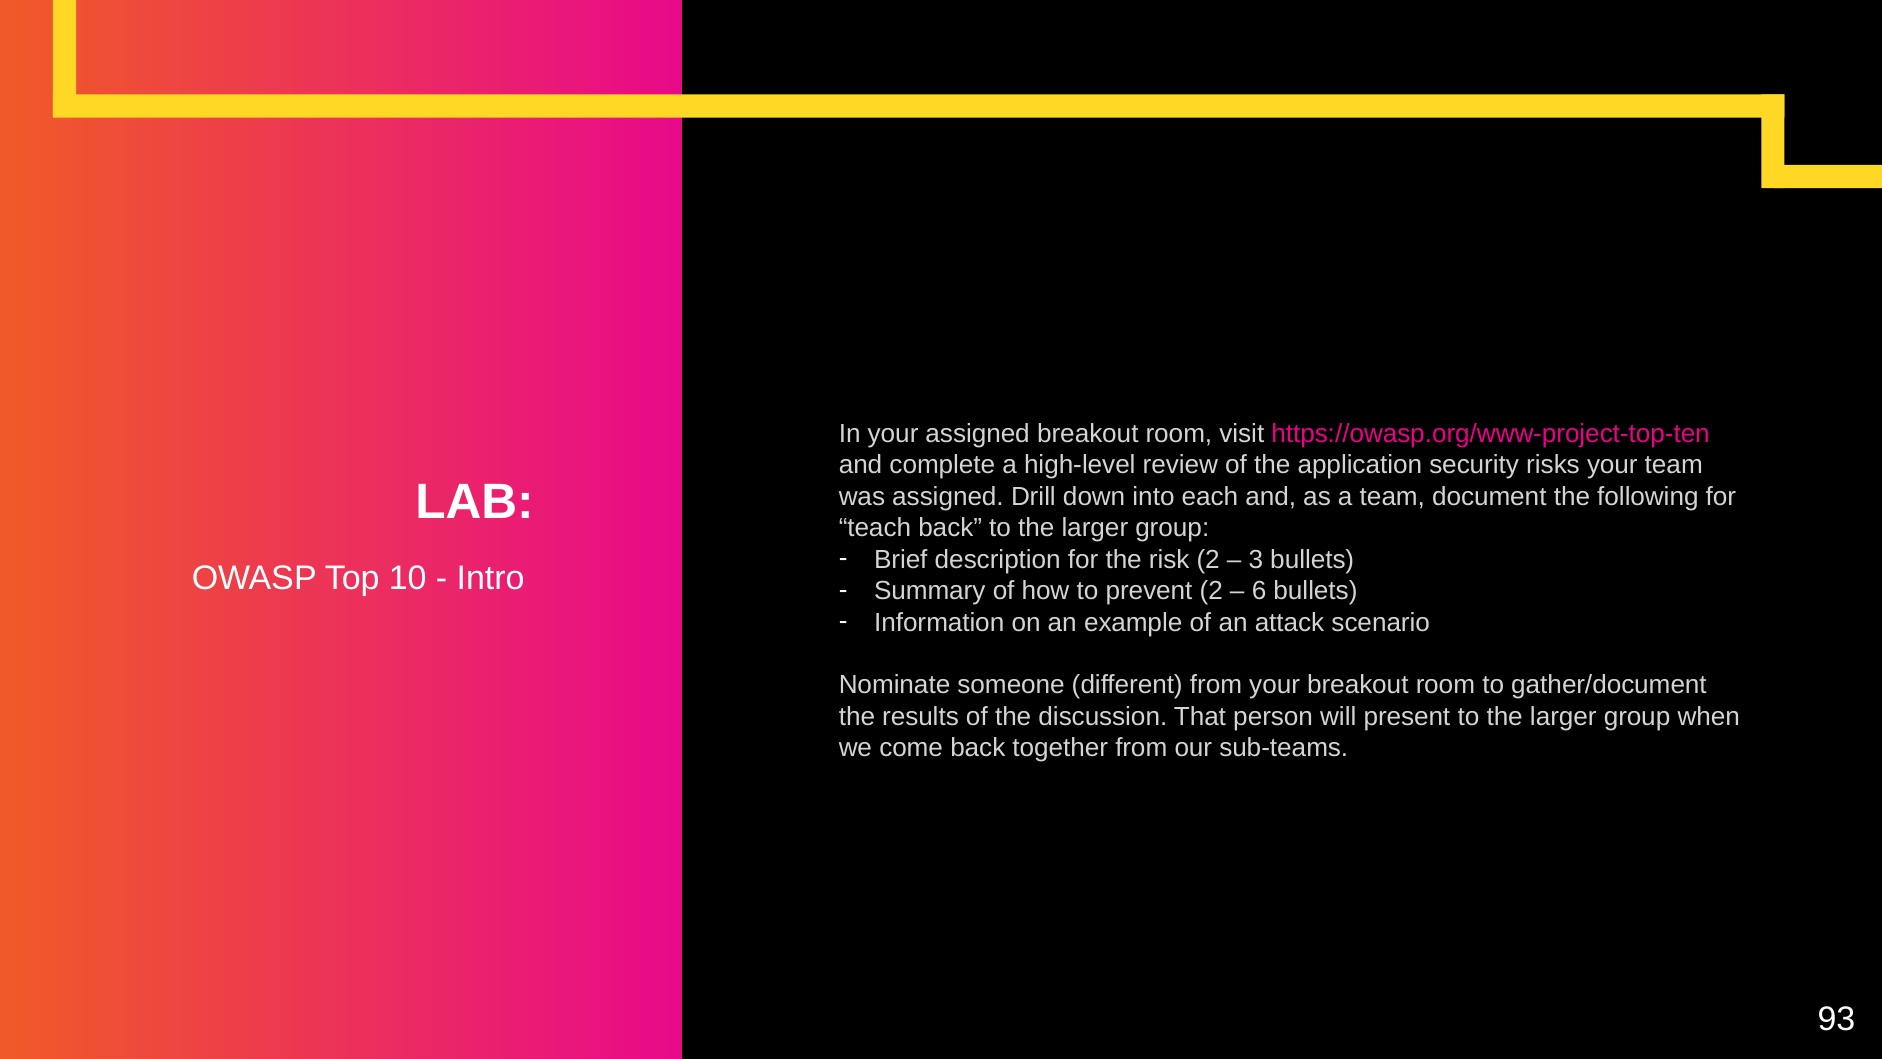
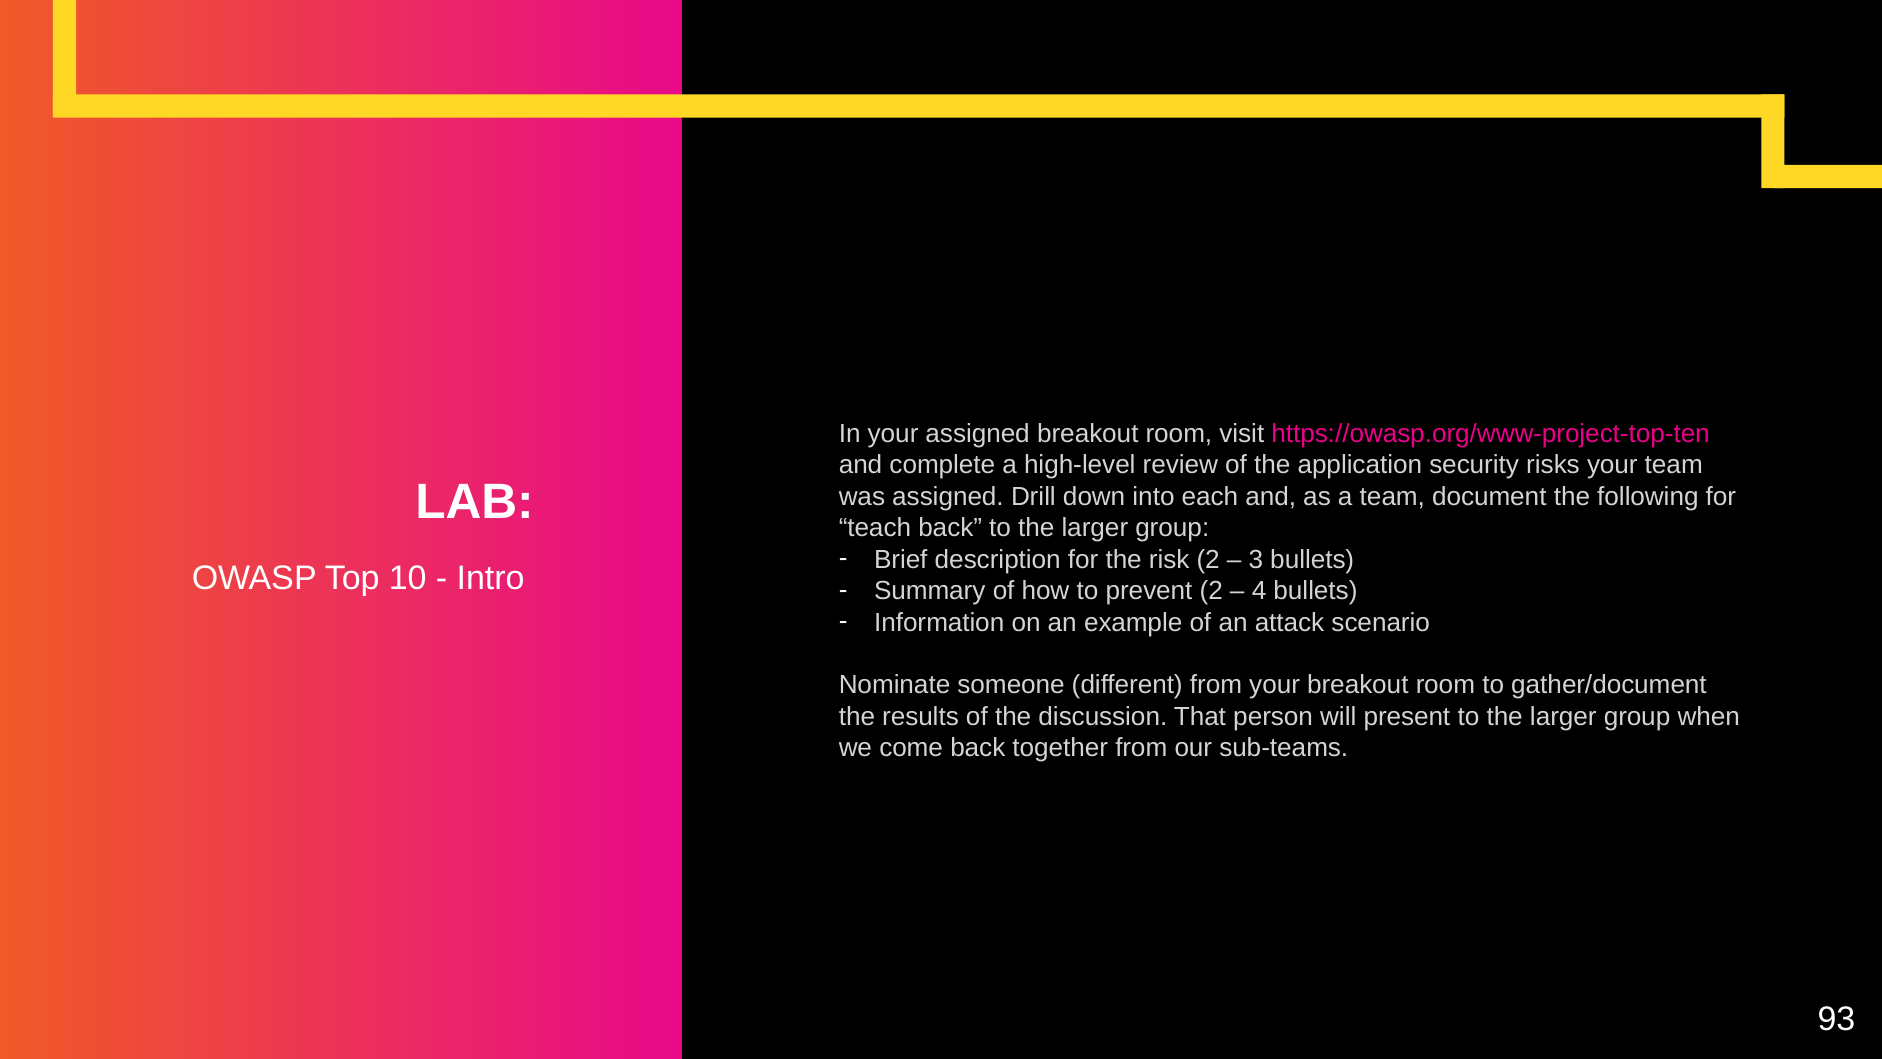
6: 6 -> 4 (1259, 591)
